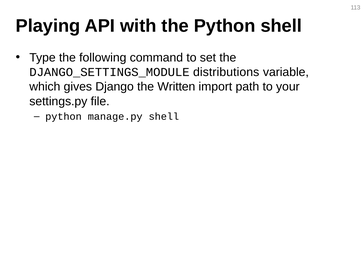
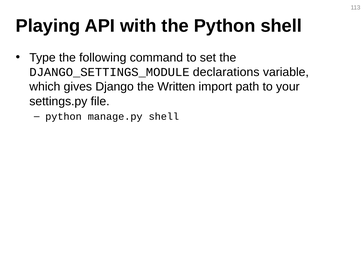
distributions: distributions -> declarations (226, 72)
